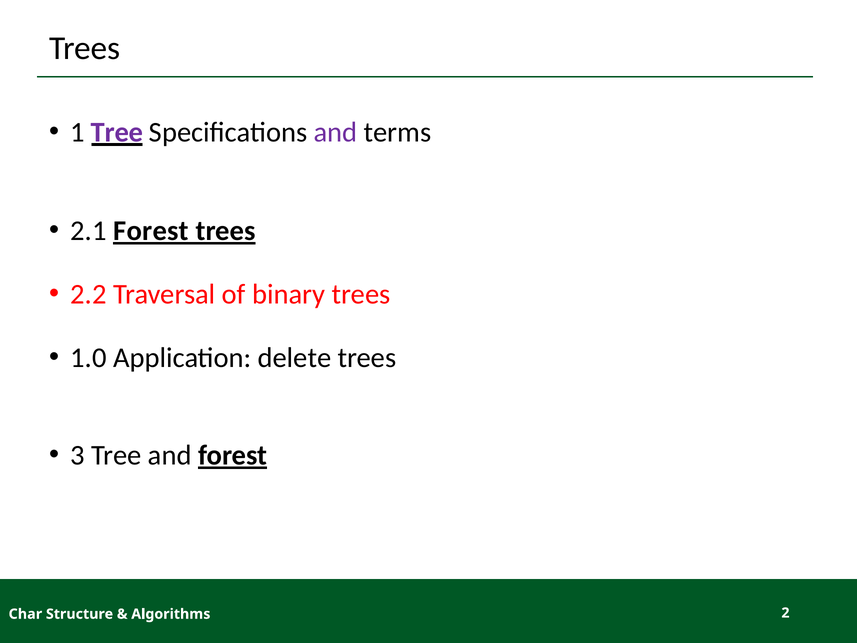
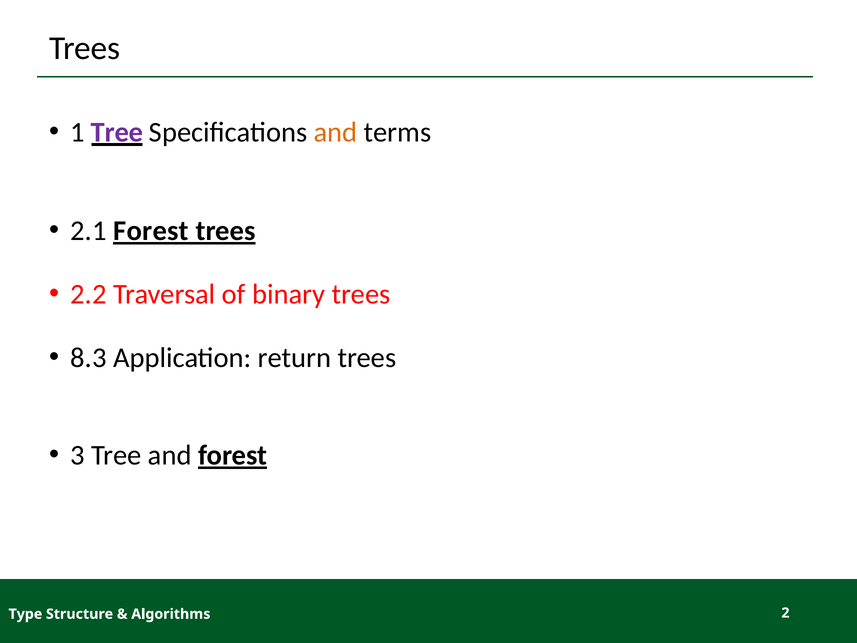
and colour: purple -> orange (336, 132)
1.0: 1.0 -> 8.3 (89, 358)
delete: delete -> return (295, 358)
Char: Char -> Type (25, 614)
